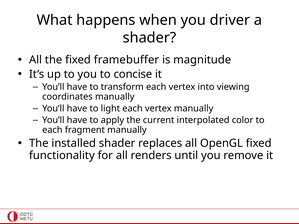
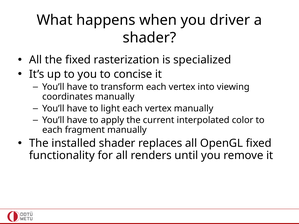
framebuffer: framebuffer -> rasterization (127, 60)
magnitude: magnitude -> specialized (202, 60)
